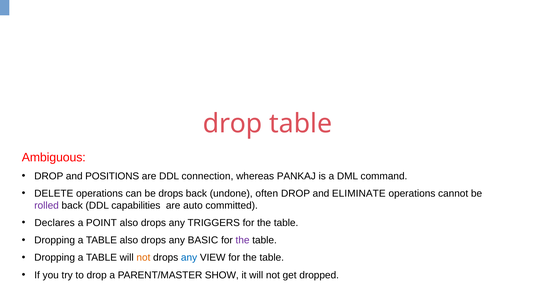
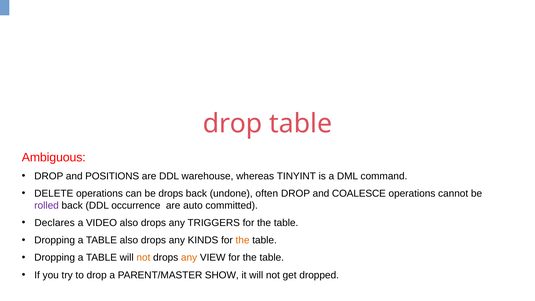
connection: connection -> warehouse (207, 176)
PANKAJ: PANKAJ -> TINYINT (296, 176)
ELIMINATE: ELIMINATE -> COALESCE (359, 193)
capabilities: capabilities -> occurrence (136, 205)
POINT: POINT -> VIDEO (101, 223)
BASIC: BASIC -> KINDS (203, 240)
the colour: purple -> orange (243, 240)
any colour: blue -> orange (189, 258)
